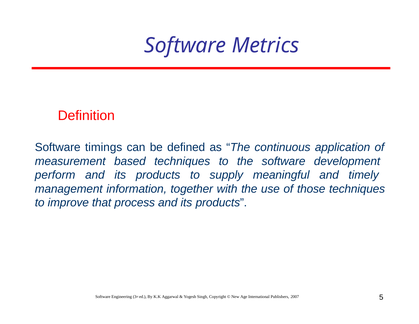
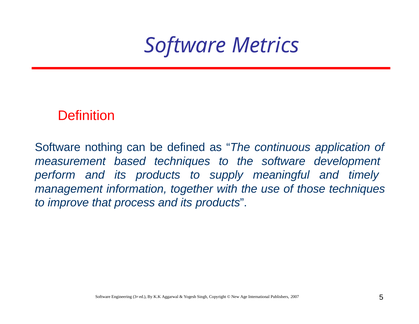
timings: timings -> nothing (104, 147)
